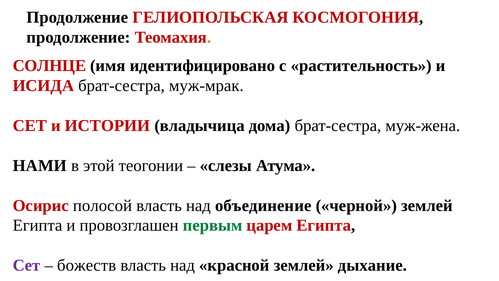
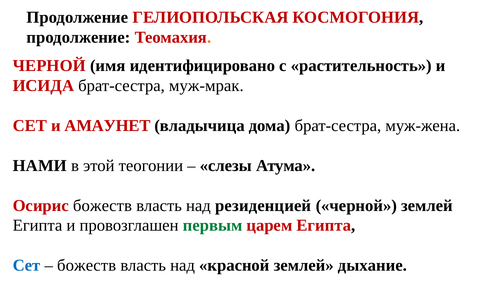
СОЛНЦЕ: СОЛНЦЕ -> ЧЕРНОЙ (49, 66)
ИСТОРИИ: ИСТОРИИ -> АМАУНЕТ (108, 125)
Осирис полосой: полосой -> божеств (102, 205)
объединение: объединение -> резиденцией (263, 205)
Сет colour: purple -> blue (27, 265)
